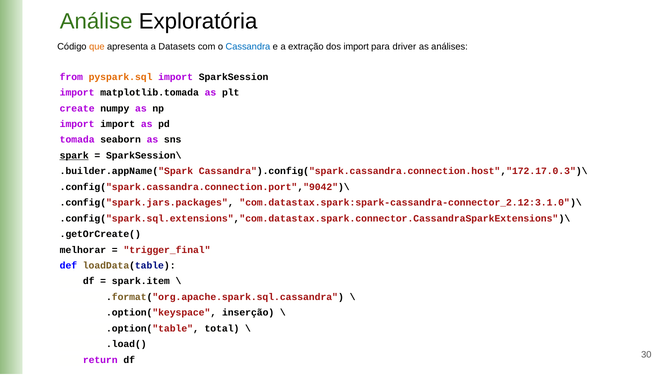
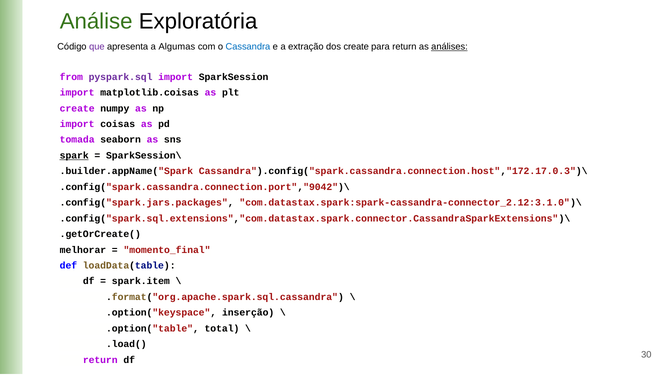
que colour: orange -> purple (97, 47)
Datasets: Datasets -> Algumas (177, 47)
dos import: import -> create (356, 47)
para driver: driver -> return (404, 47)
análises underline: none -> present (449, 47)
pyspark.sql colour: orange -> purple (121, 77)
matplotlib.tomada: matplotlib.tomada -> matplotlib.coisas (150, 93)
import import: import -> coisas (118, 124)
trigger_final: trigger_final -> momento_final (167, 250)
